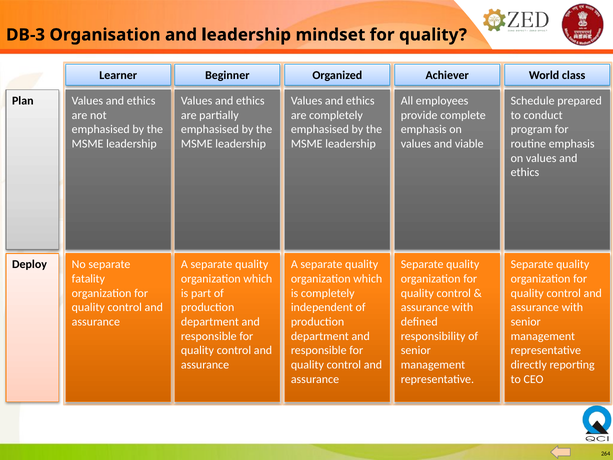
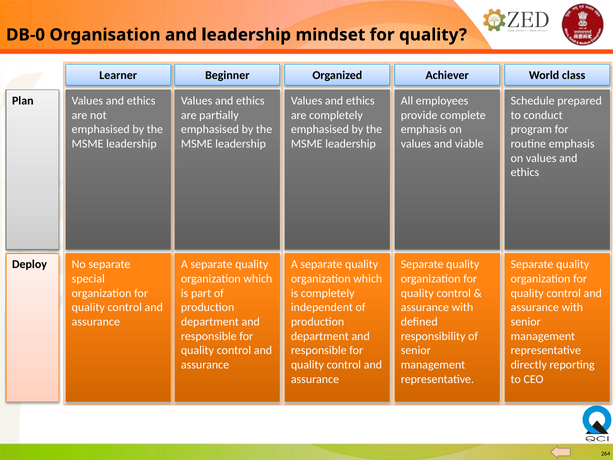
DB-3: DB-3 -> DB-0 (26, 35)
fatality: fatality -> special (88, 279)
